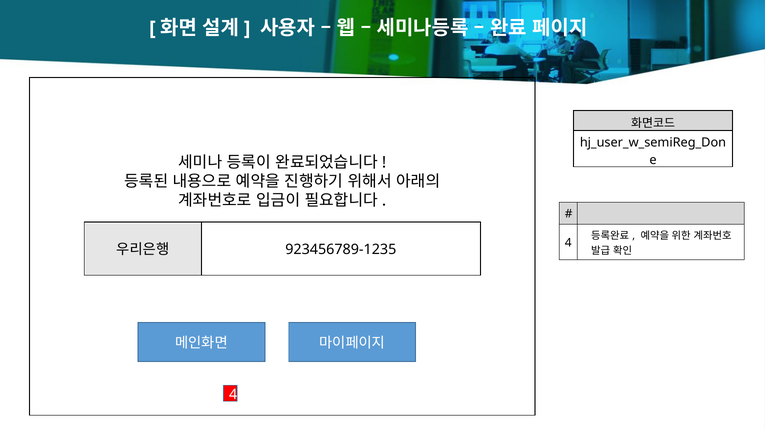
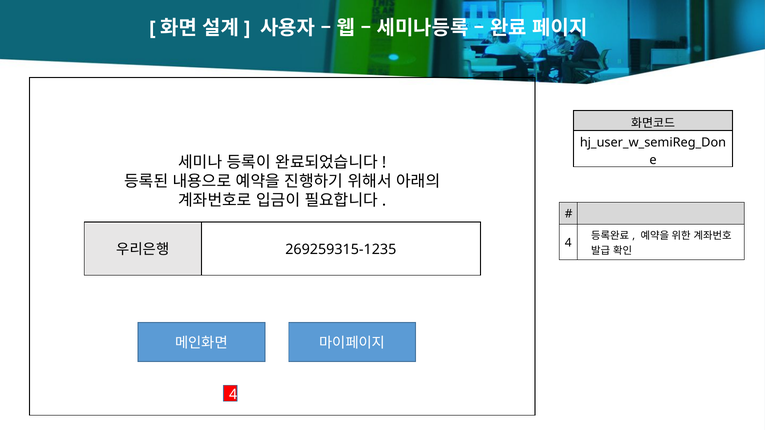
923456789-1235: 923456789-1235 -> 269259315-1235 (341, 250)
